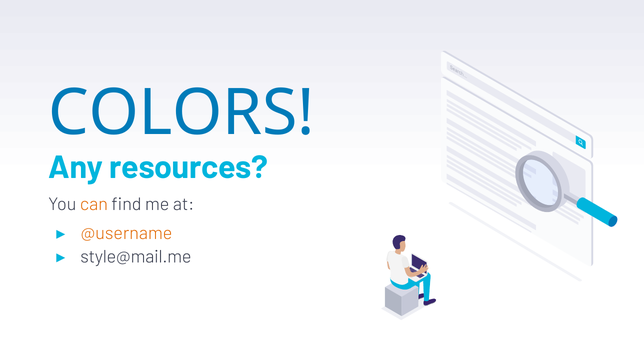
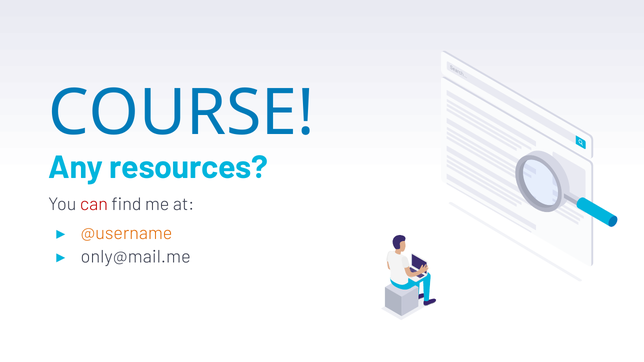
COLORS: COLORS -> COURSE (181, 113)
can colour: orange -> red (94, 204)
style@mail.me: style@mail.me -> only@mail.me (136, 257)
